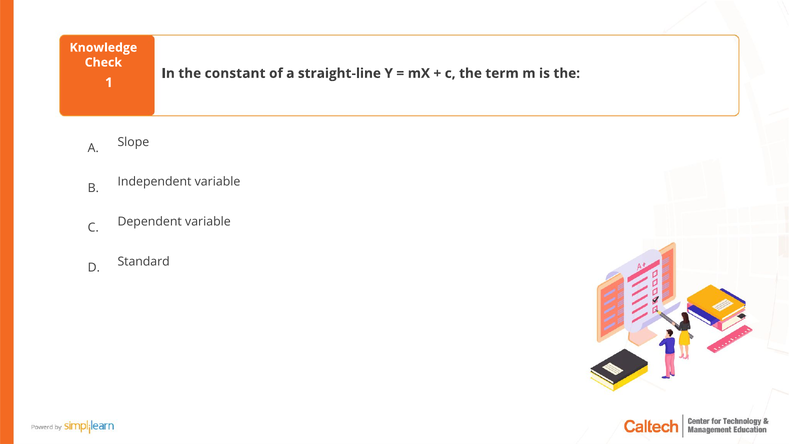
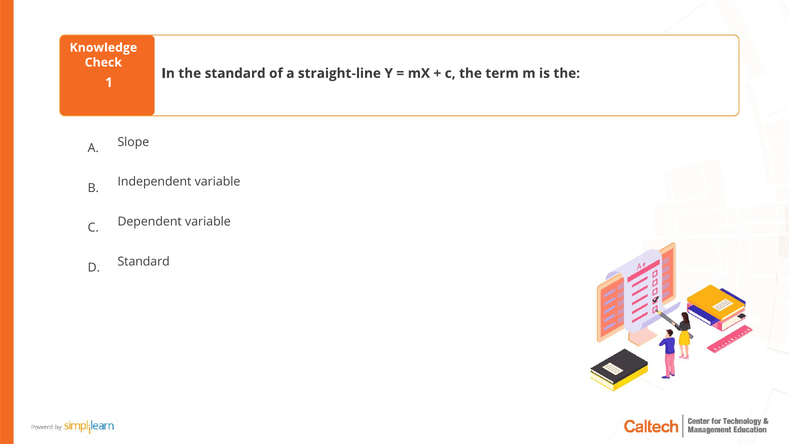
the constant: constant -> standard (235, 73)
